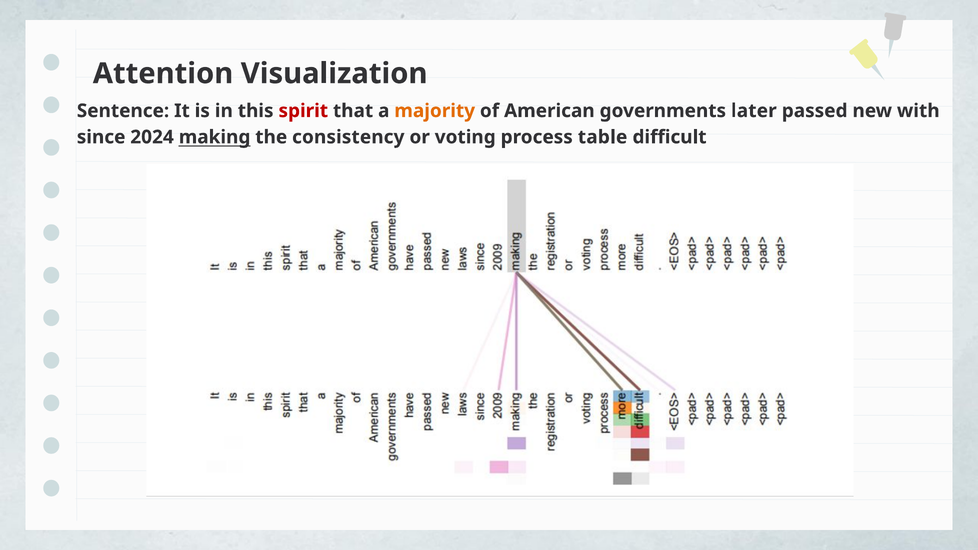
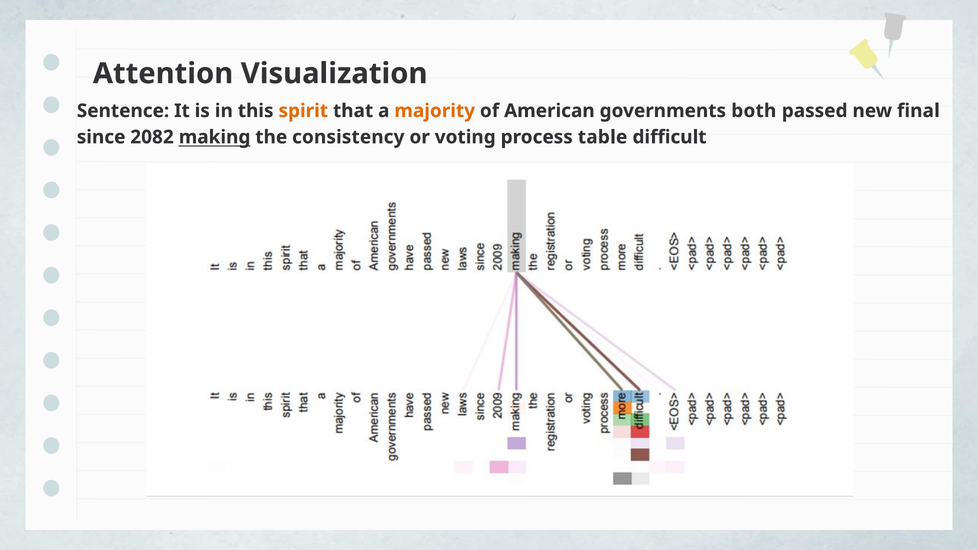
spirit colour: red -> orange (303, 111)
later: later -> both (754, 111)
with: with -> final (918, 111)
2024: 2024 -> 2082 (152, 137)
